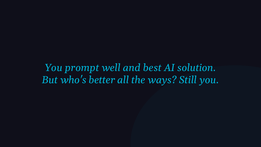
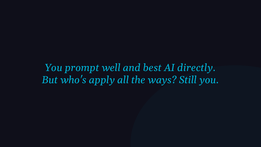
solution: solution -> directly (197, 68)
better: better -> apply (102, 80)
